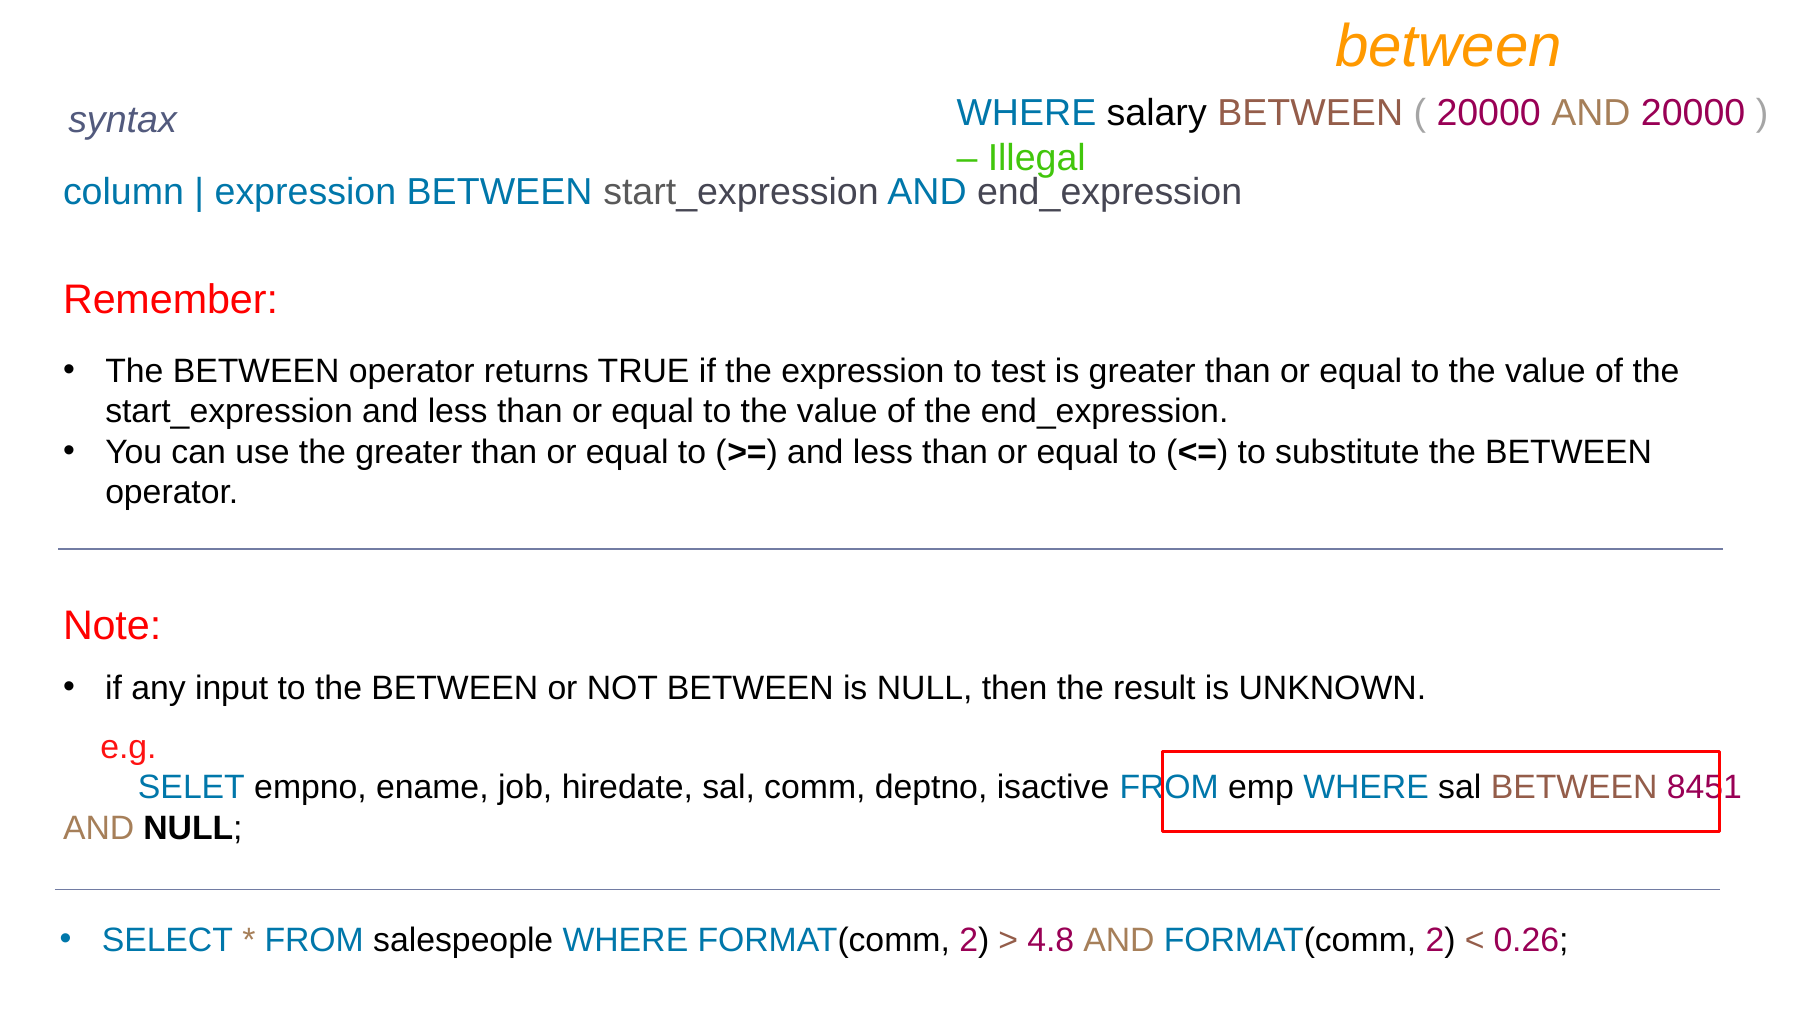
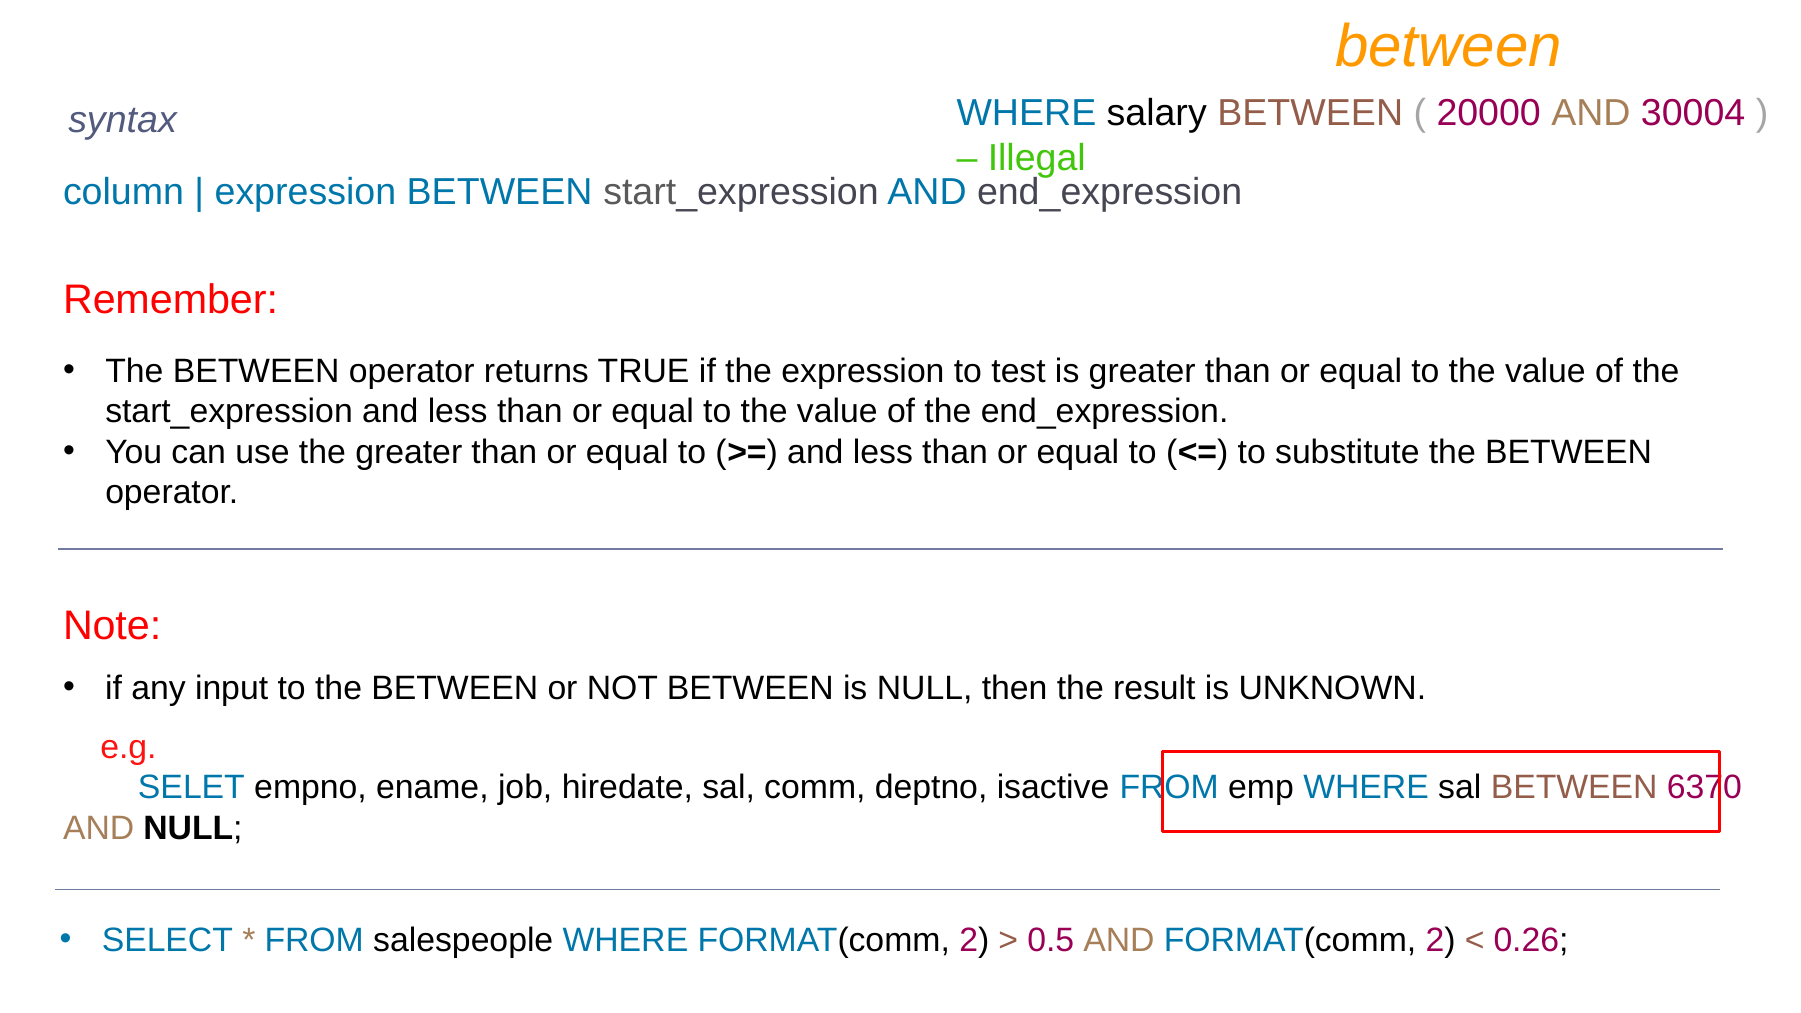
AND 20000: 20000 -> 30004 (1693, 113)
8451: 8451 -> 6370 (1704, 787)
4.8: 4.8 -> 0.5 (1051, 940)
